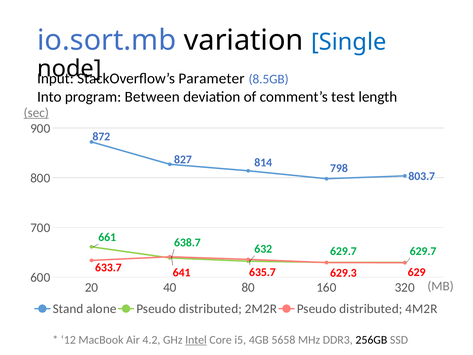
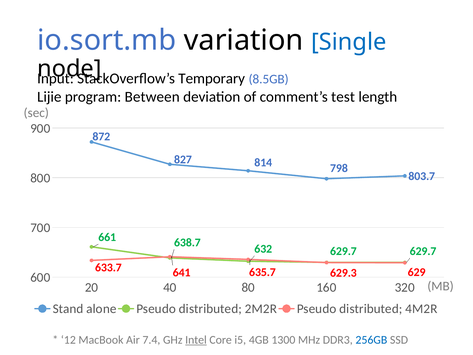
Parameter: Parameter -> Temporary (212, 78)
Into: Into -> Lijie (49, 97)
sec underline: present -> none (36, 113)
4.2: 4.2 -> 7.4 (151, 340)
5658: 5658 -> 1300 (283, 340)
256GB colour: black -> blue (371, 340)
